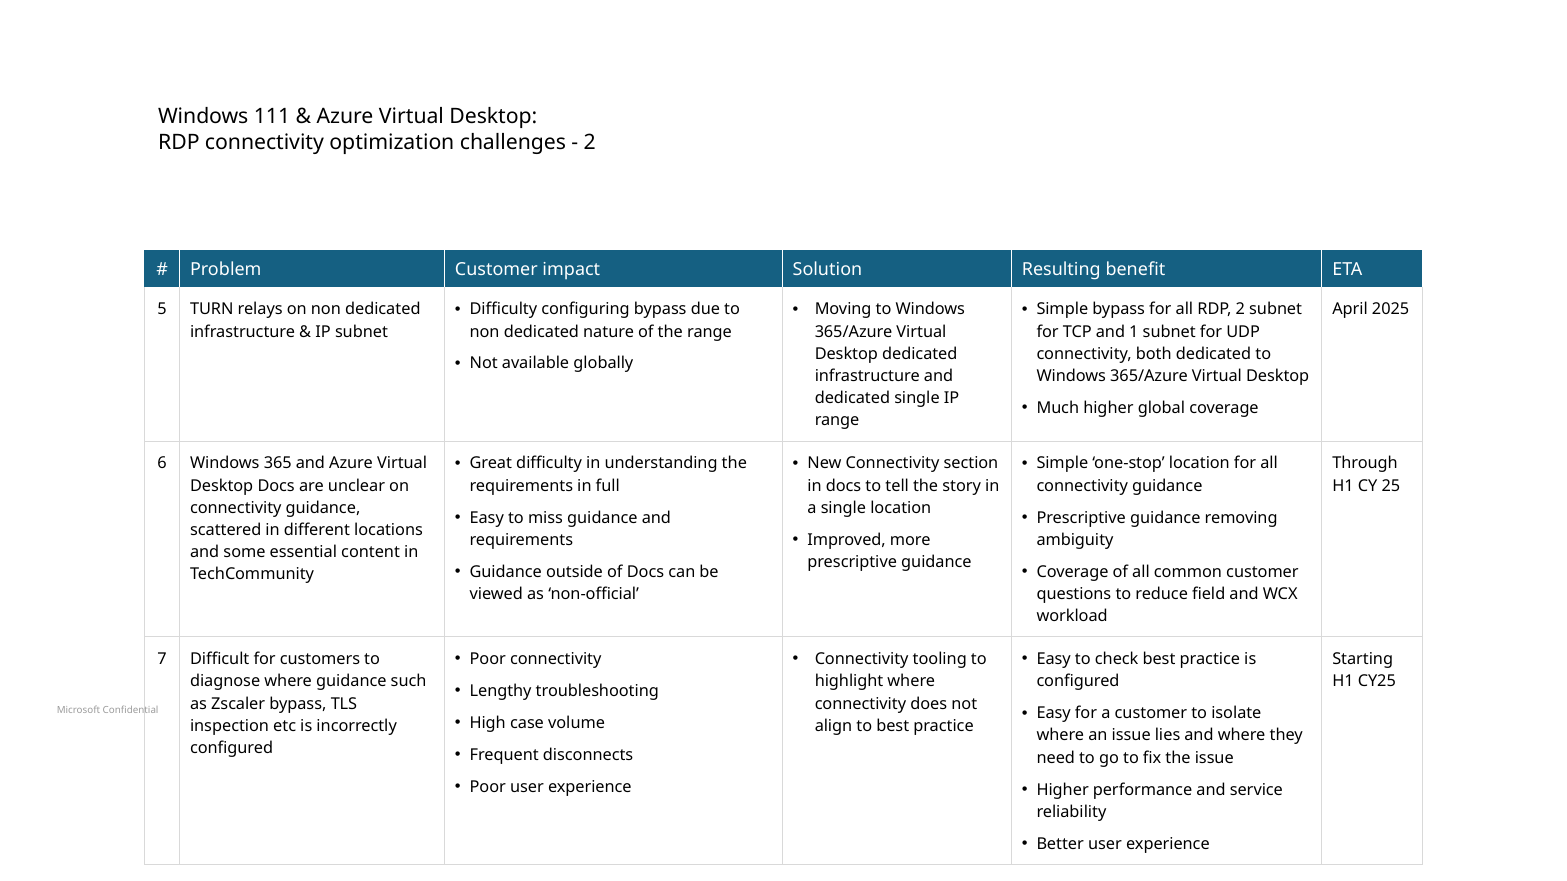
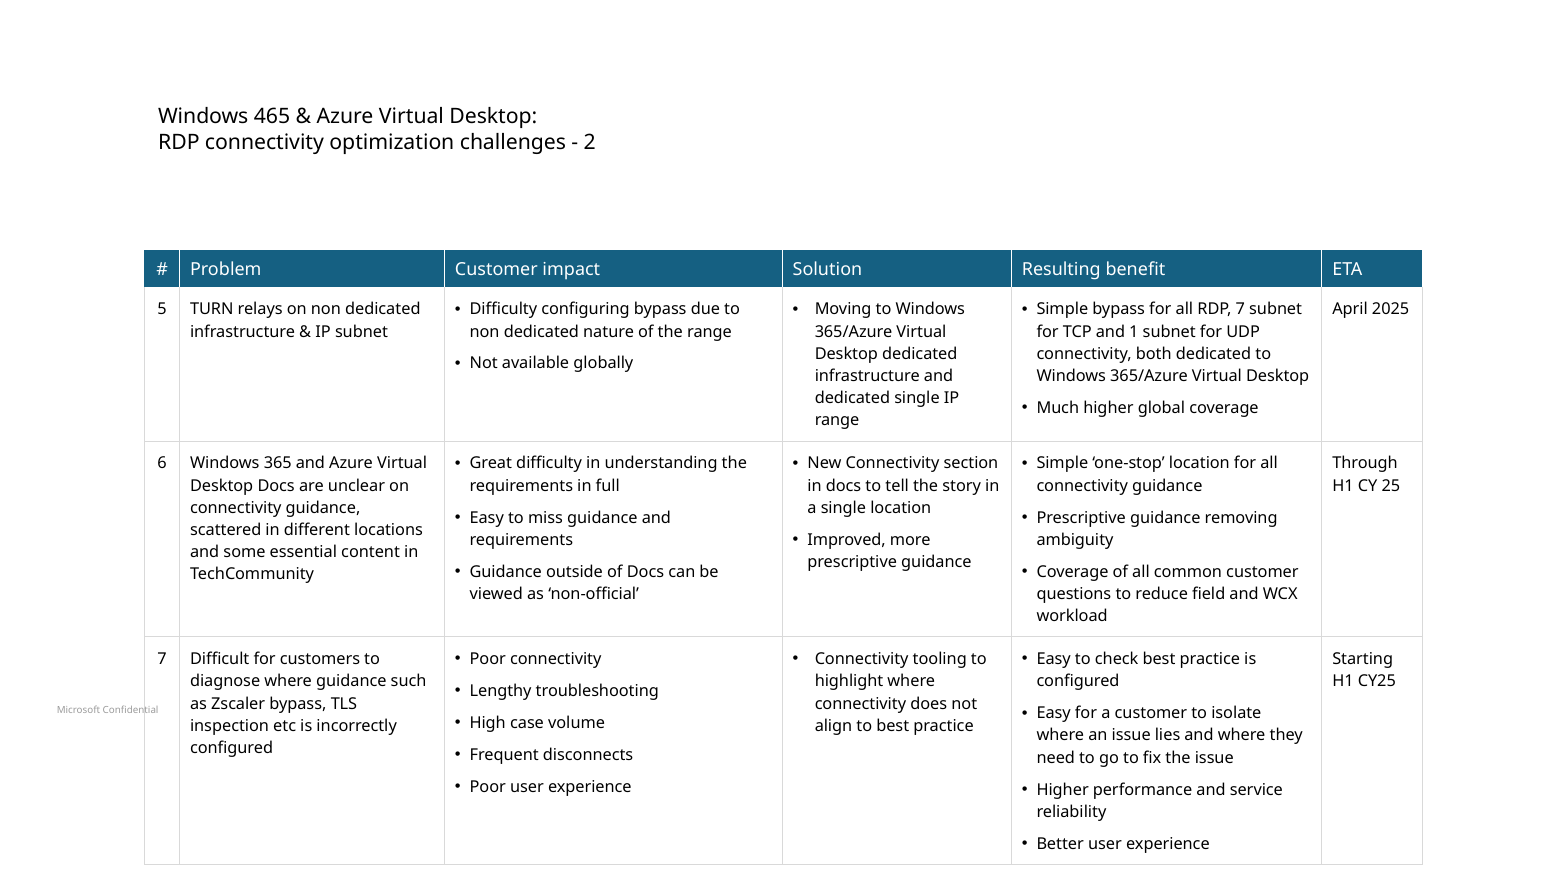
111: 111 -> 465 (272, 117)
RDP 2: 2 -> 7 (1240, 310)
